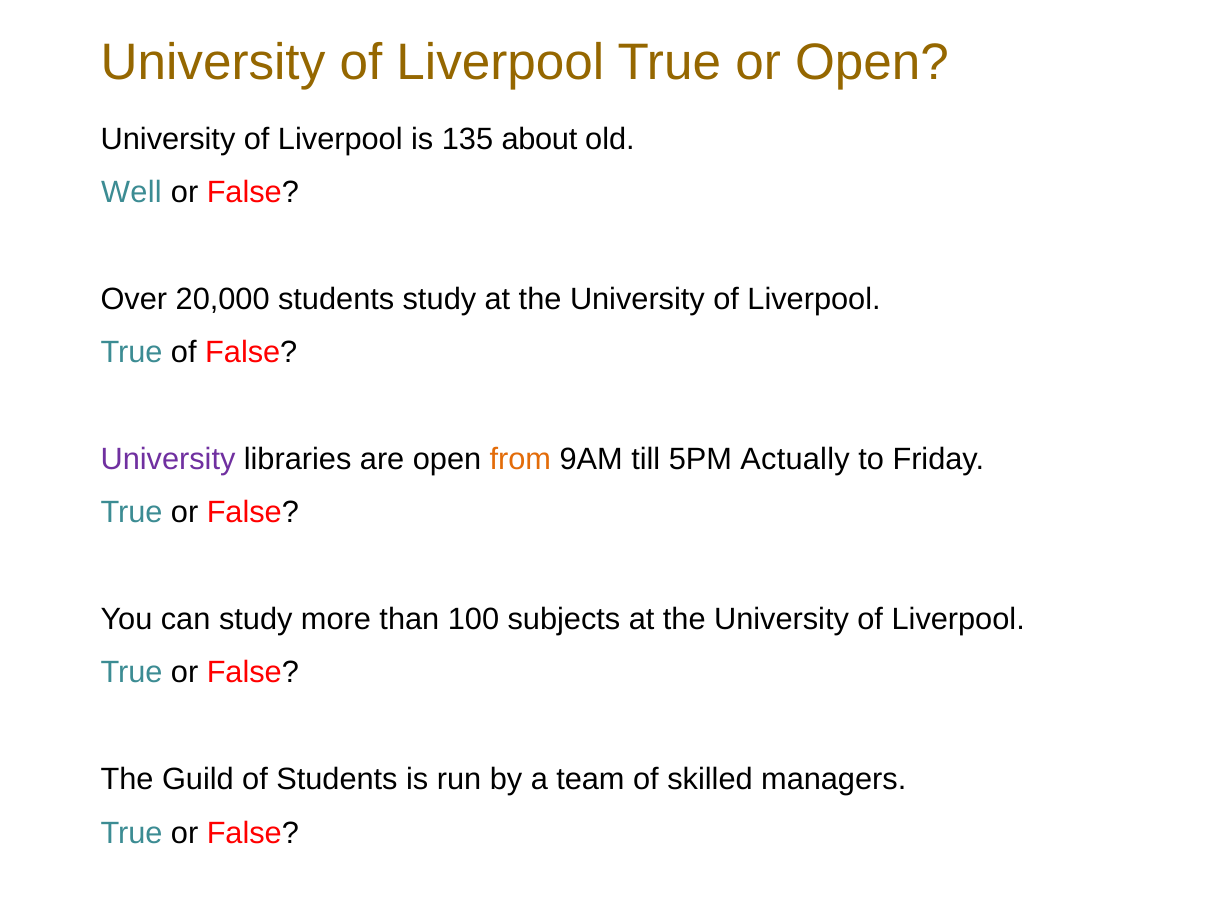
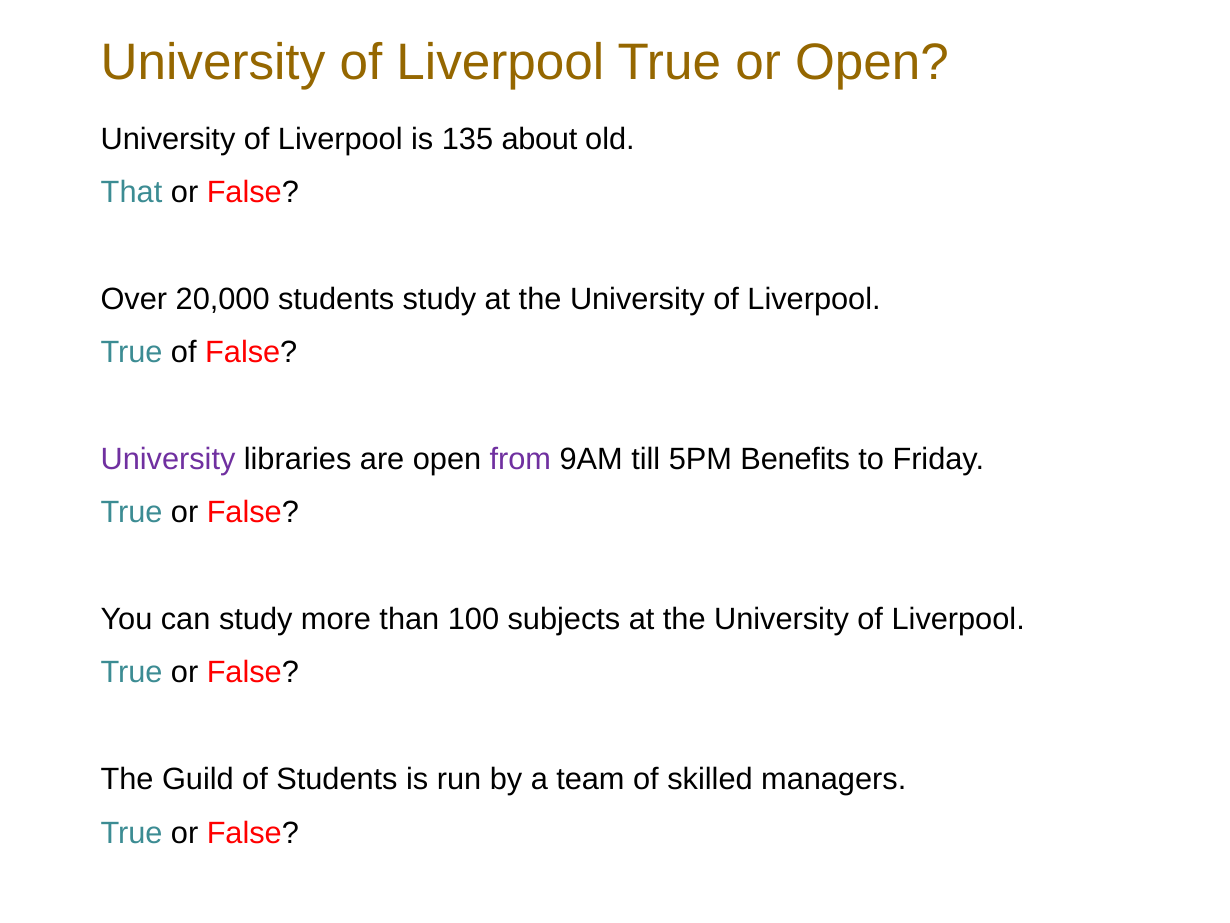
Well: Well -> That (132, 193)
from colour: orange -> purple (520, 459)
Actually: Actually -> Benefits (795, 459)
